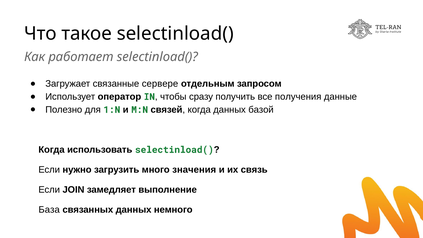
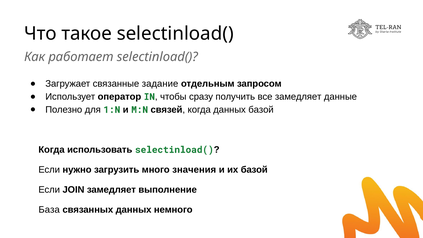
сервере: сервере -> задание (160, 84)
все получения: получения -> замедляет (298, 97)
их связь: связь -> базой (254, 170)
